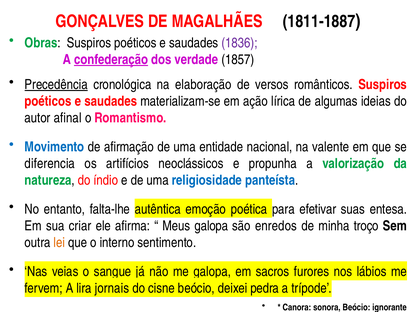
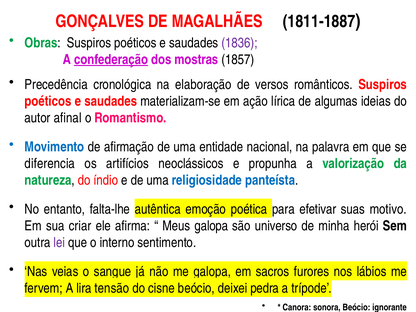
verdade: verdade -> mostras (196, 60)
Precedência underline: present -> none (56, 84)
valente: valente -> palavra (331, 147)
entesa: entesa -> motivo (388, 209)
enredos: enredos -> universo (276, 226)
troço: troço -> herói (366, 226)
lei colour: orange -> purple (59, 243)
jornais: jornais -> tensão (112, 288)
